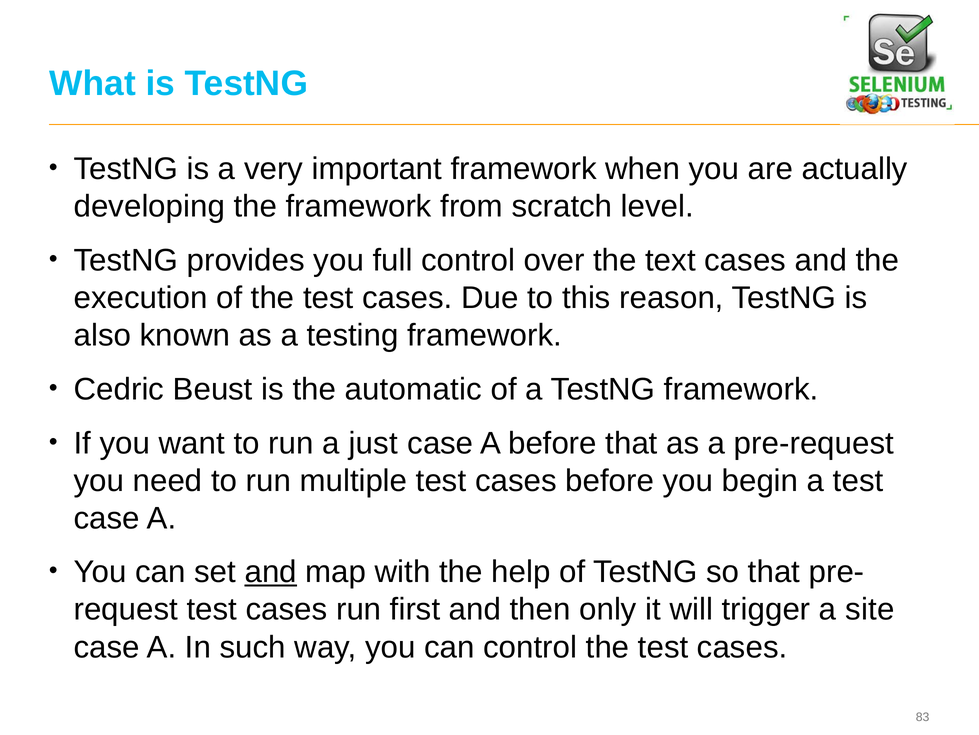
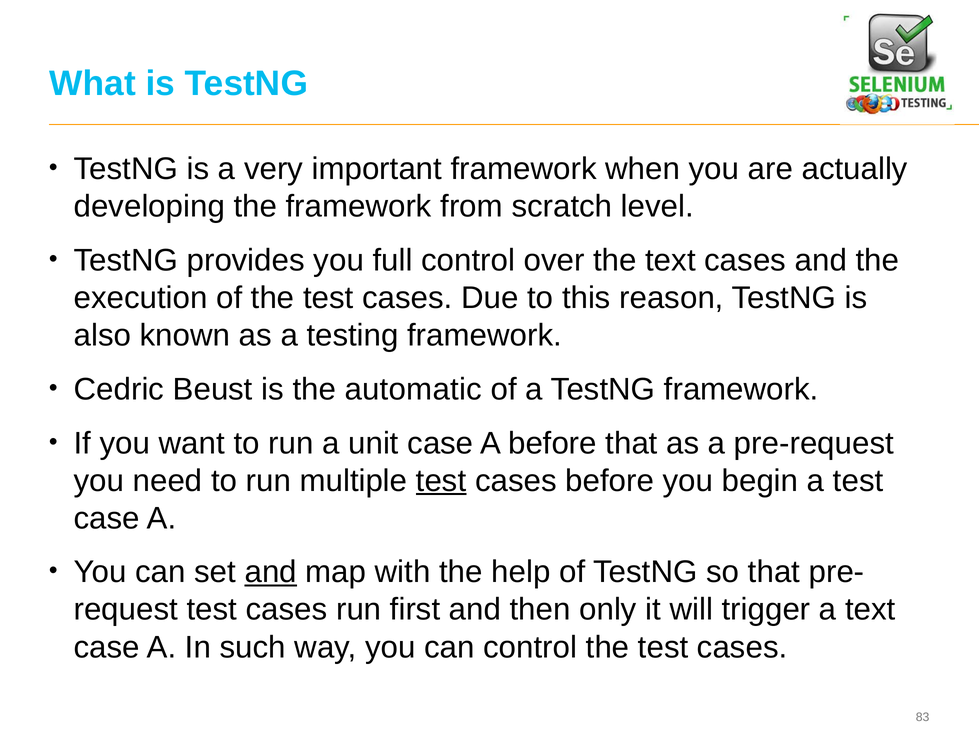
just: just -> unit (373, 443)
test underline: none -> present (441, 480)
a site: site -> text (870, 609)
